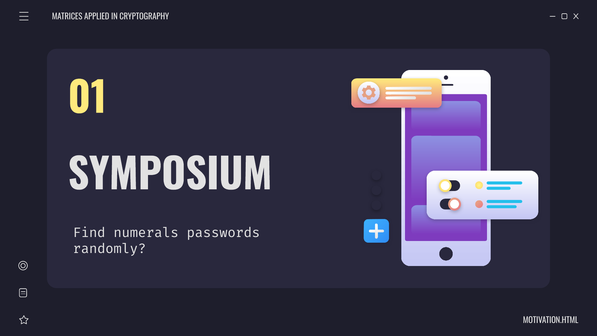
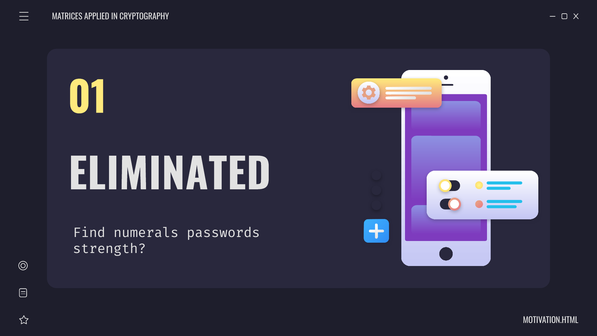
SYMPOSIUM: SYMPOSIUM -> ELIMINATED (170, 175)
randomly: randomly -> strength (109, 249)
